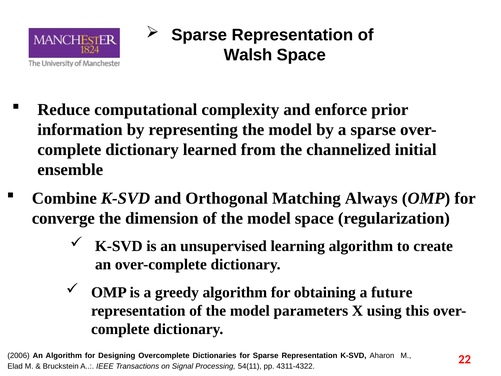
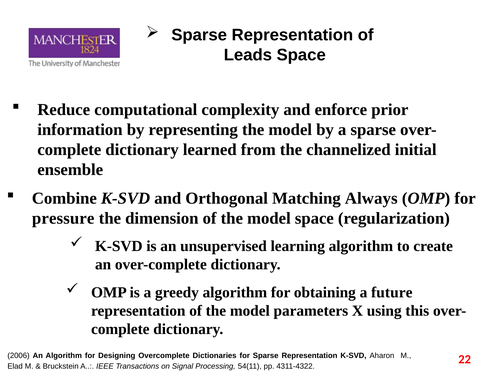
Walsh: Walsh -> Leads (248, 55)
converge: converge -> pressure (63, 218)
